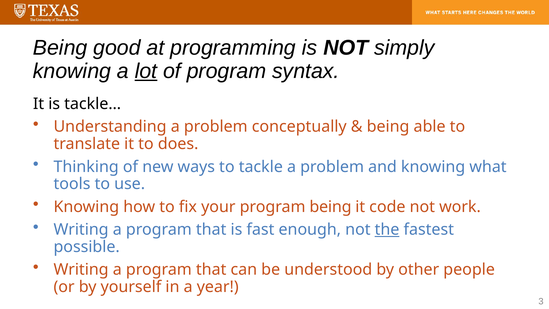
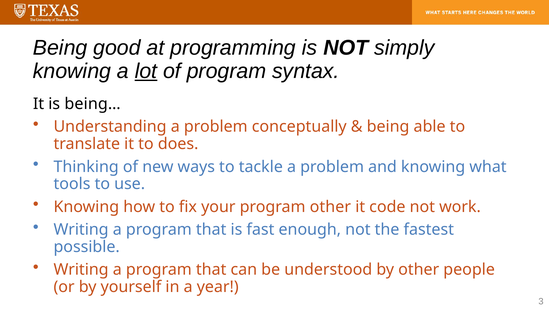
tackle…: tackle… -> being… (93, 104)
program being: being -> other (330, 207)
the underline: present -> none (387, 229)
